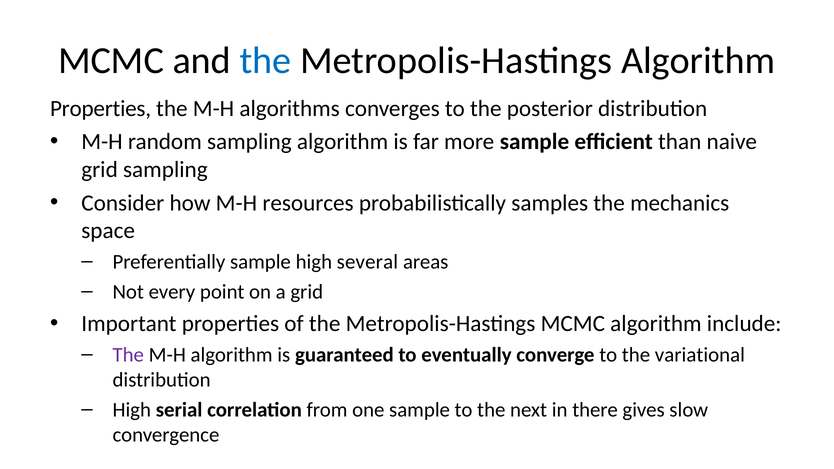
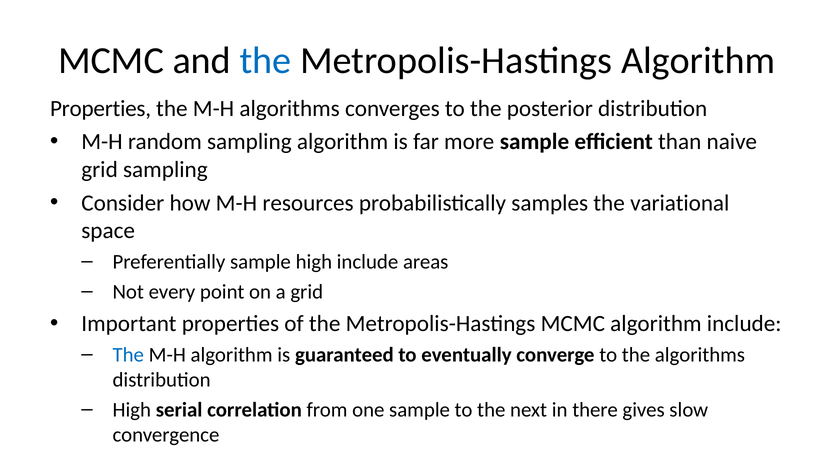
mechanics: mechanics -> variational (680, 203)
high several: several -> include (367, 262)
The colour: purple -> blue (128, 355)
the variational: variational -> algorithms (700, 355)
